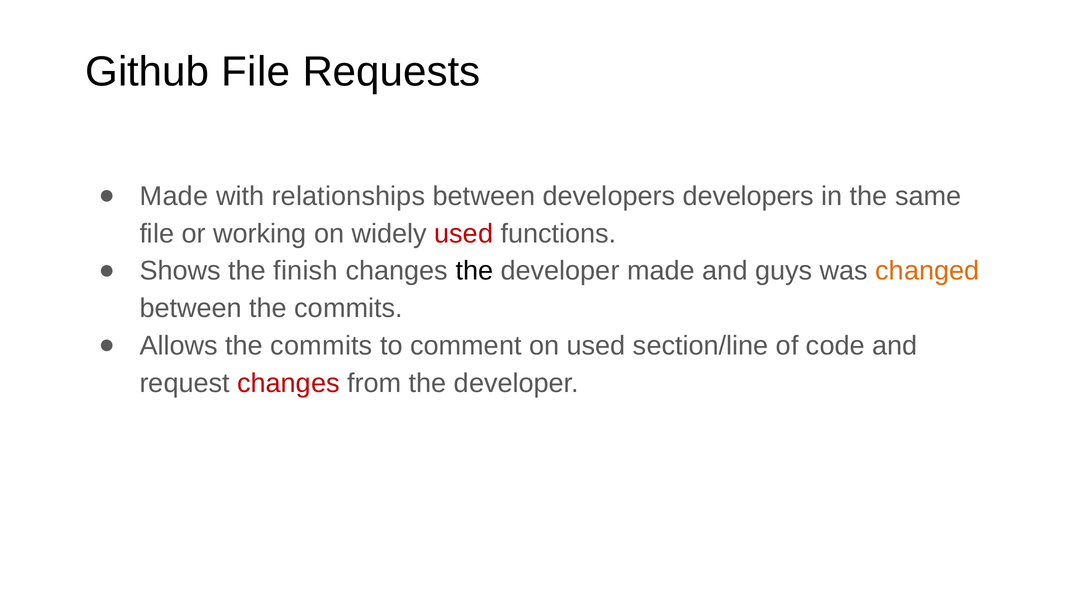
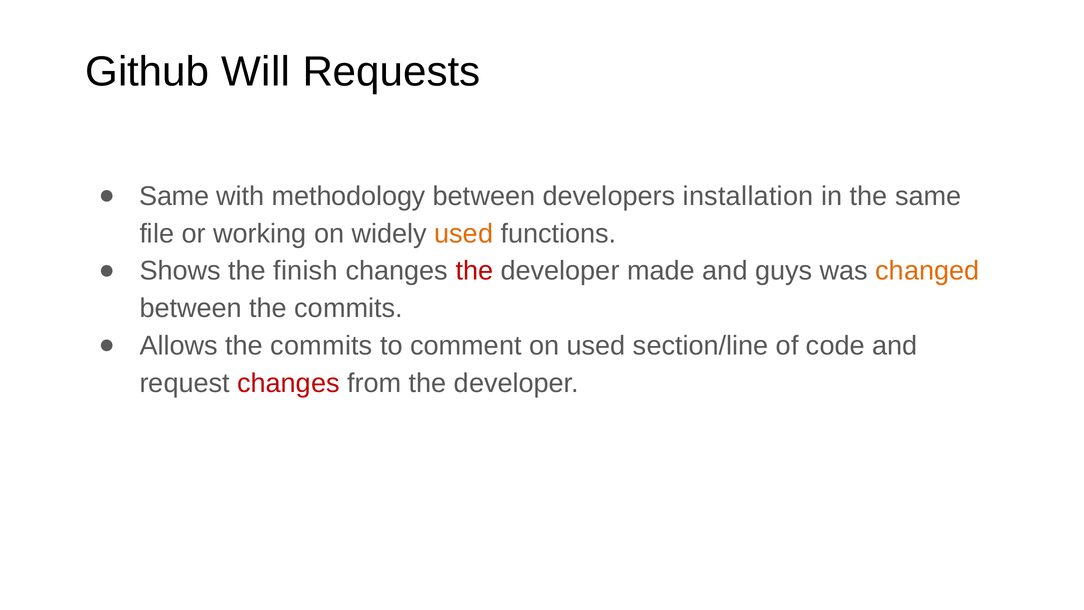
Github File: File -> Will (256, 72)
Made: Made -> Same (174, 196)
relationships: relationships -> methodology (349, 196)
developers developers: developers -> installation (748, 196)
used colour: red -> orange (464, 234)
the colour: black -> red (474, 271)
